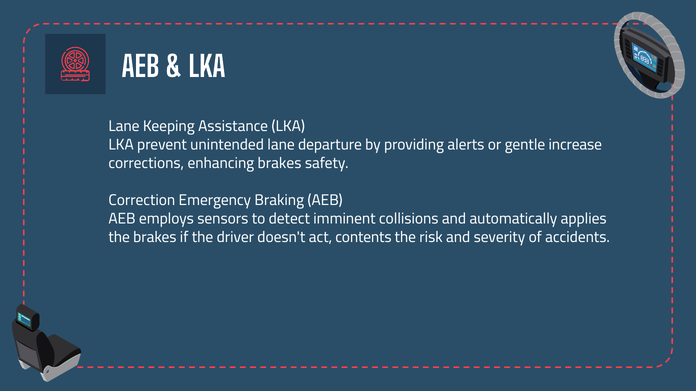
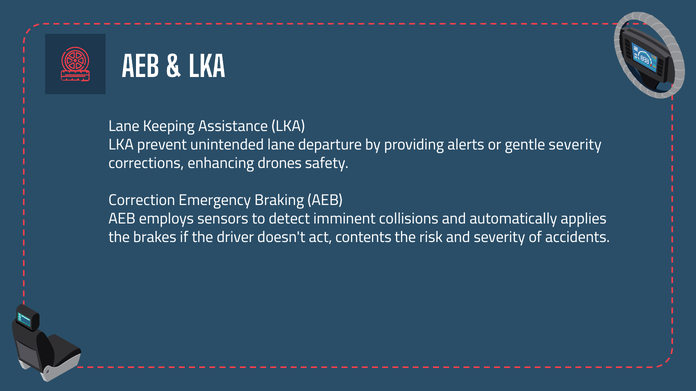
gentle increase: increase -> severity (575, 145)
enhancing brakes: brakes -> drones (280, 164)
